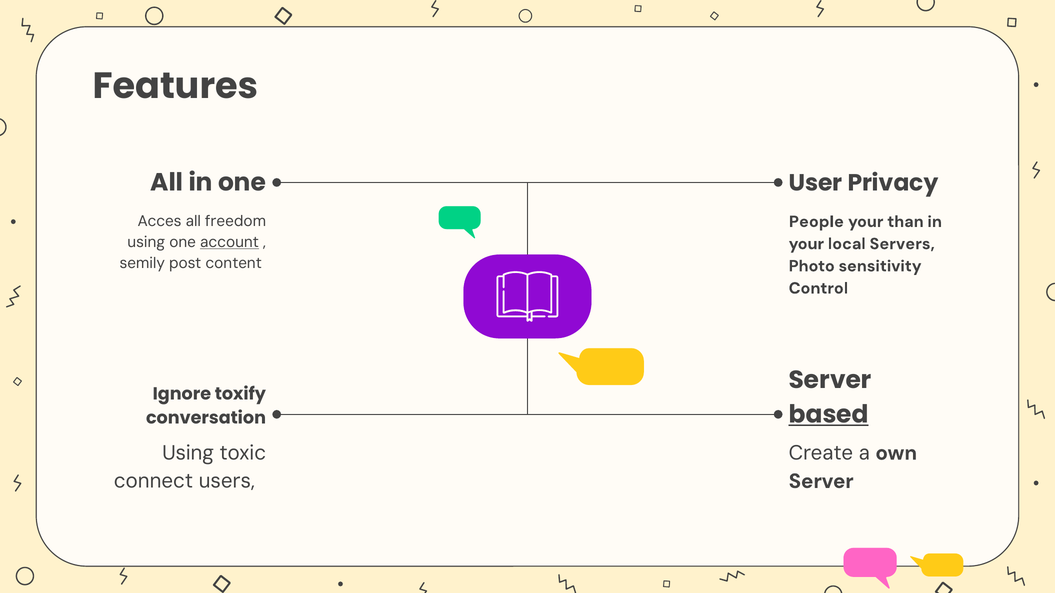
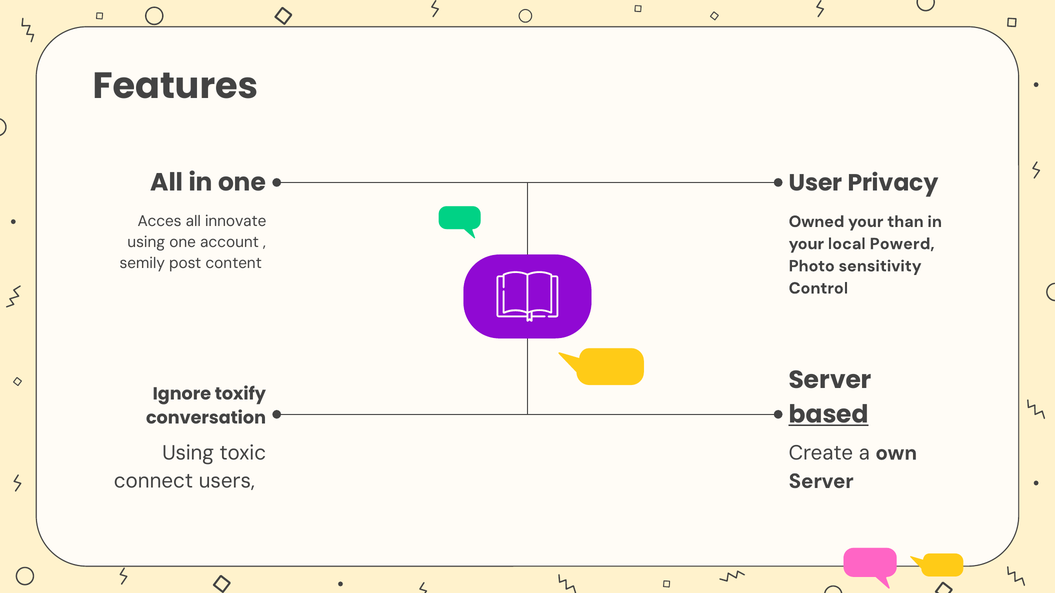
People: People -> Owned (817, 222)
freedom: freedom -> innovate (236, 221)
account underline: present -> none (230, 242)
Servers: Servers -> Powerd (902, 244)
